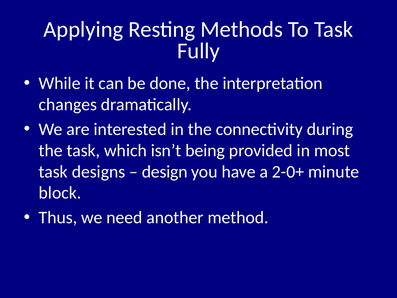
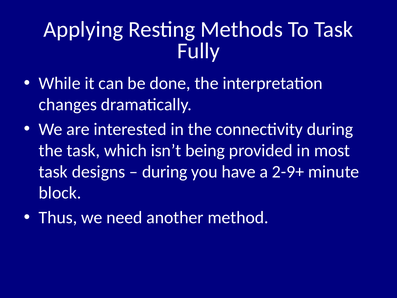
design: design -> during (165, 172)
2-0+: 2-0+ -> 2-9+ (288, 172)
